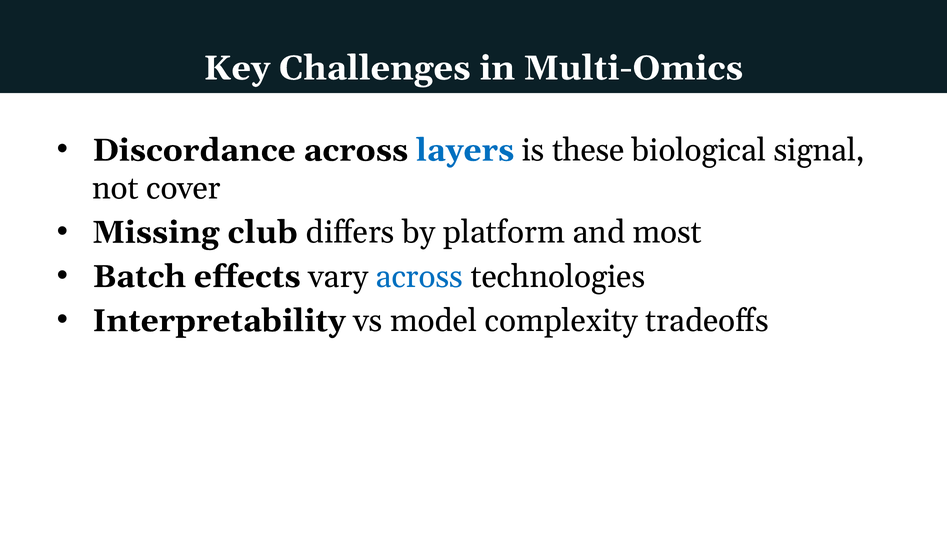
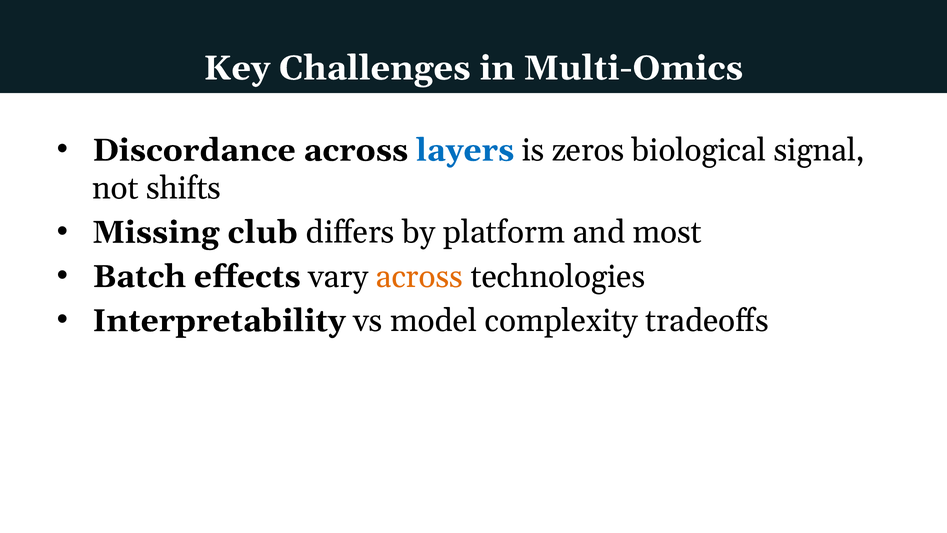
these: these -> zeros (588, 150)
cover: cover -> shifts (184, 188)
across colour: blue -> orange (419, 276)
